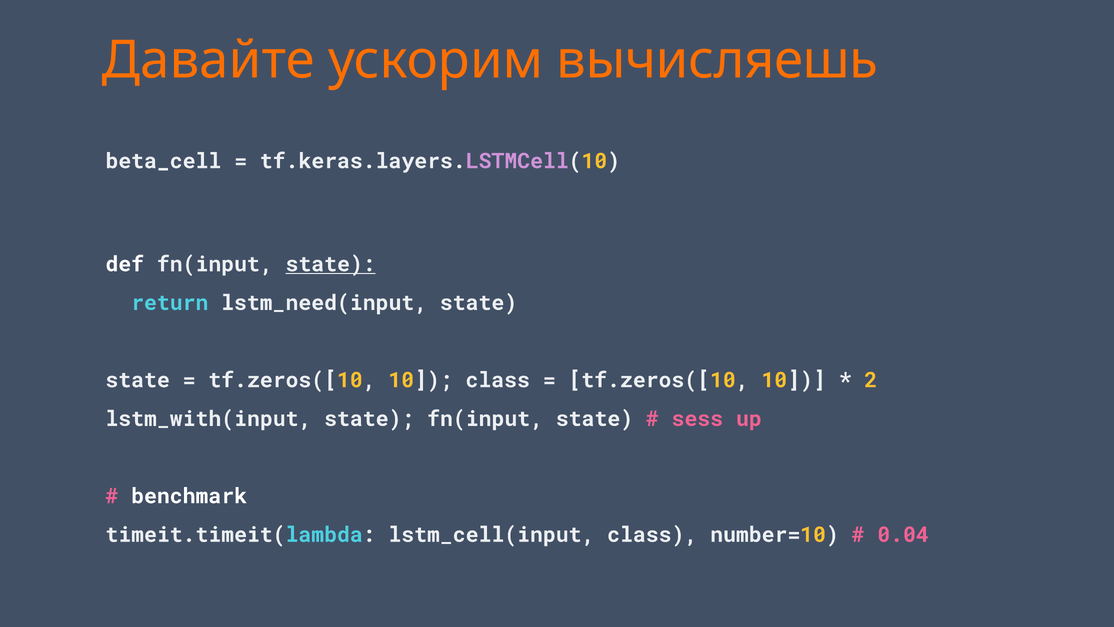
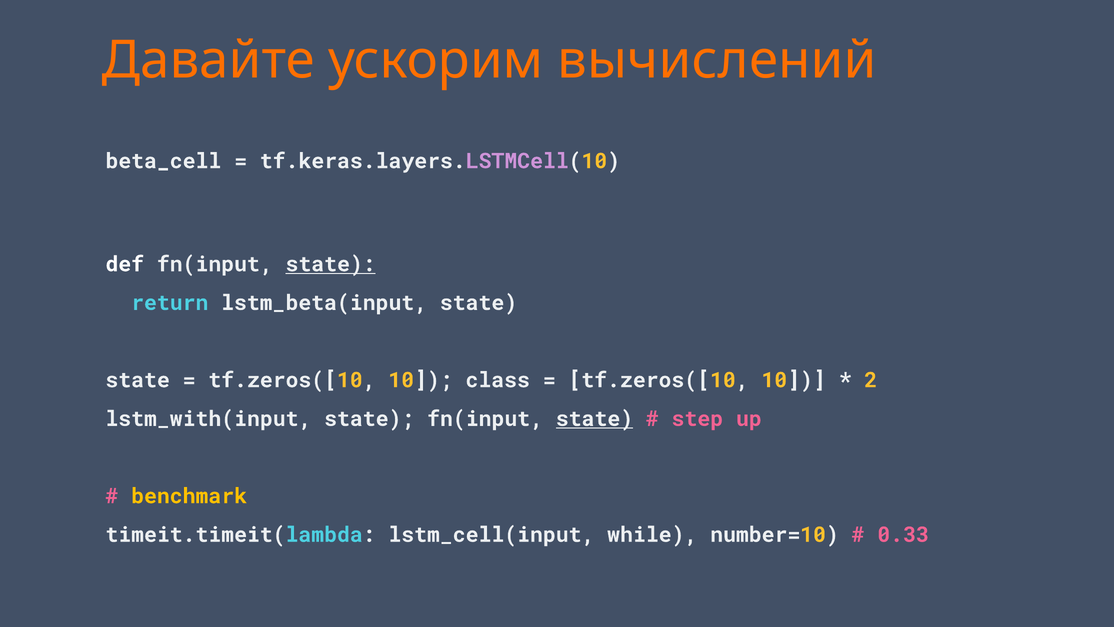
вычисляешь: вычисляешь -> вычислений (717, 60)
lstm_need(input: lstm_need(input -> lstm_beta(input (324, 303)
state underline: none -> present (594, 419)
sess: sess -> step (697, 419)
benchmark colour: white -> yellow (189, 496)
lstm_cell(input class: class -> while (652, 534)
0.04: 0.04 -> 0.33 (903, 534)
